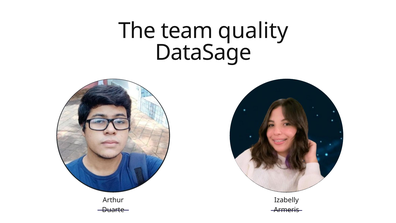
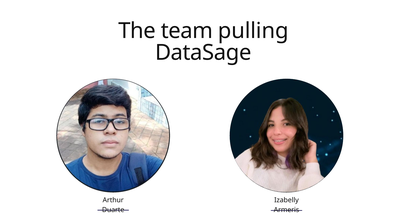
quality: quality -> pulling (253, 31)
